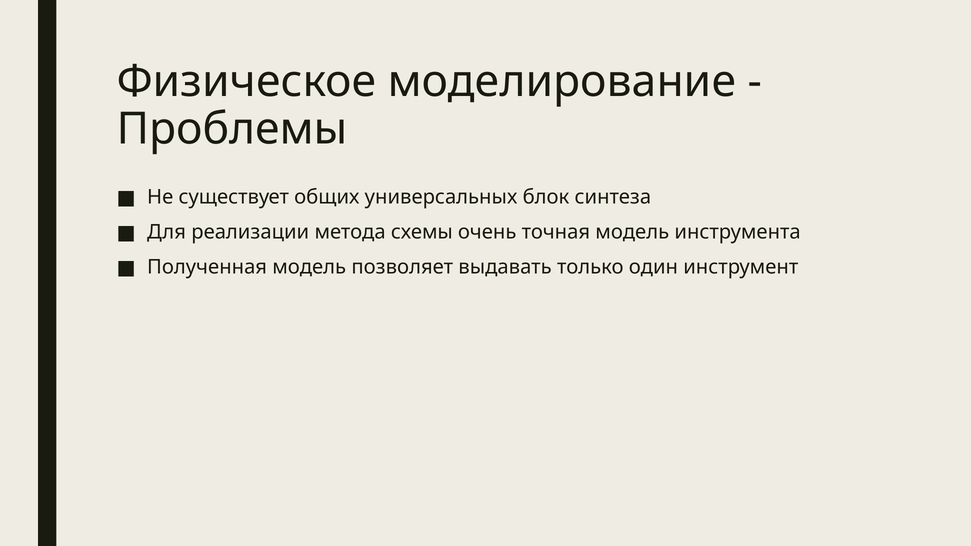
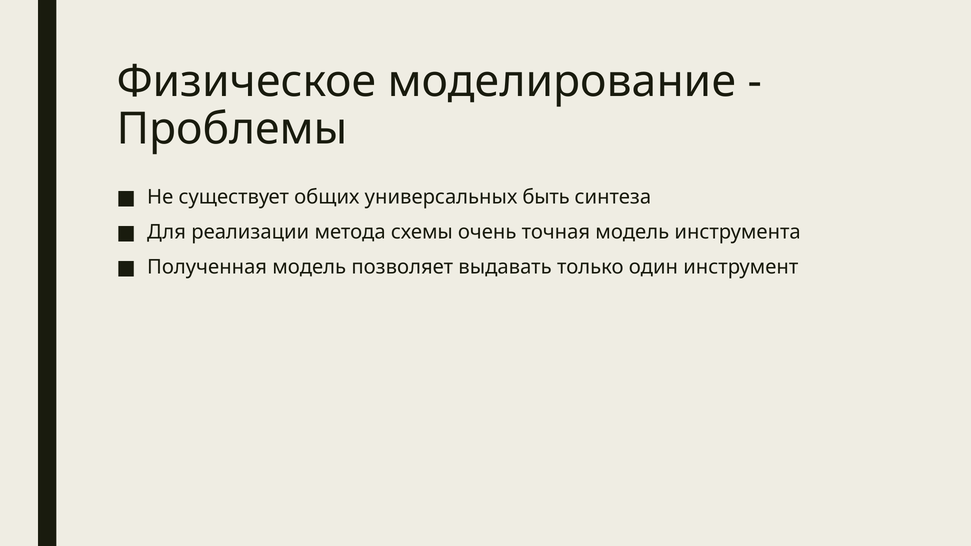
блок: блок -> быть (546, 197)
